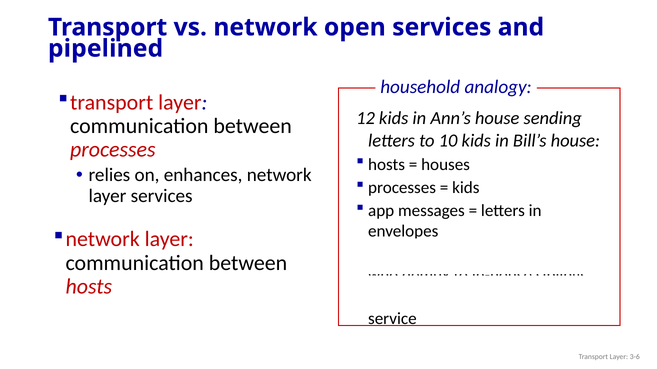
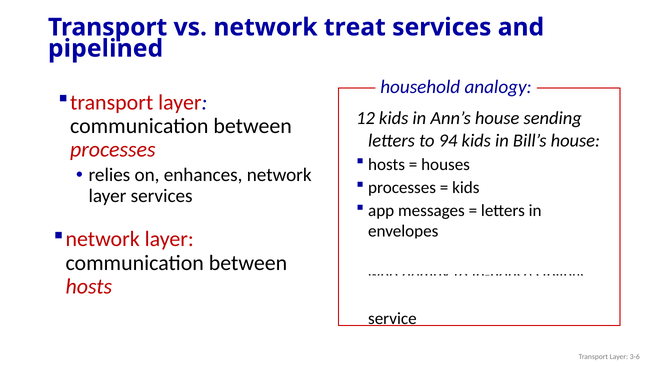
open: open -> treat (355, 27)
10: 10 -> 94 (448, 141)
